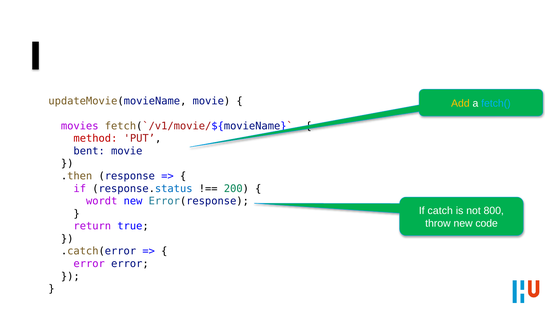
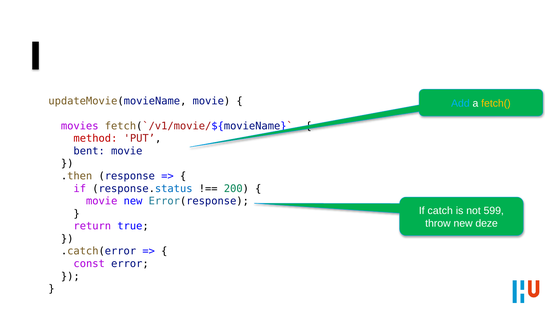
Add colour: yellow -> light blue (460, 103)
fetch( colour: light blue -> yellow (496, 103)
wordt: wordt -> movie (102, 201)
800: 800 -> 599 (494, 211)
code: code -> deze (487, 223)
error: error -> const (89, 264)
